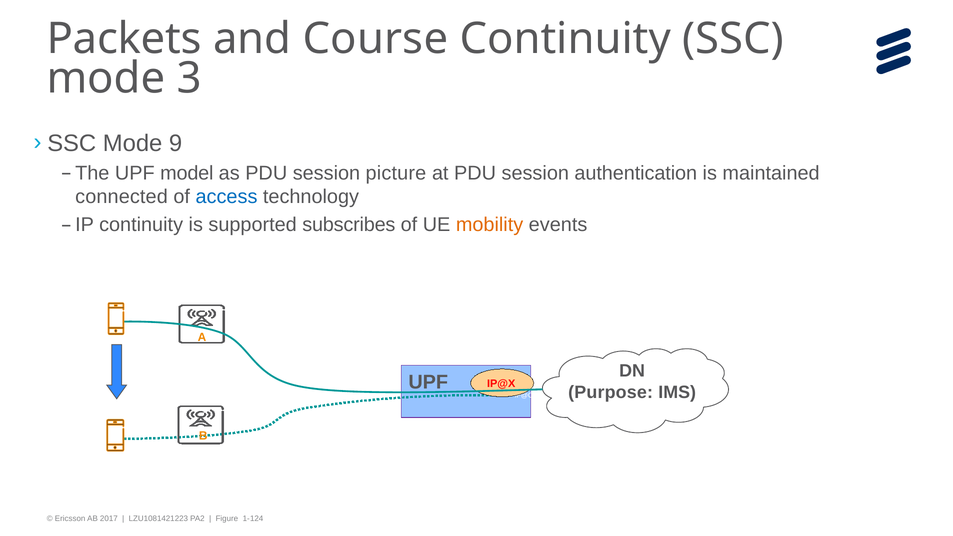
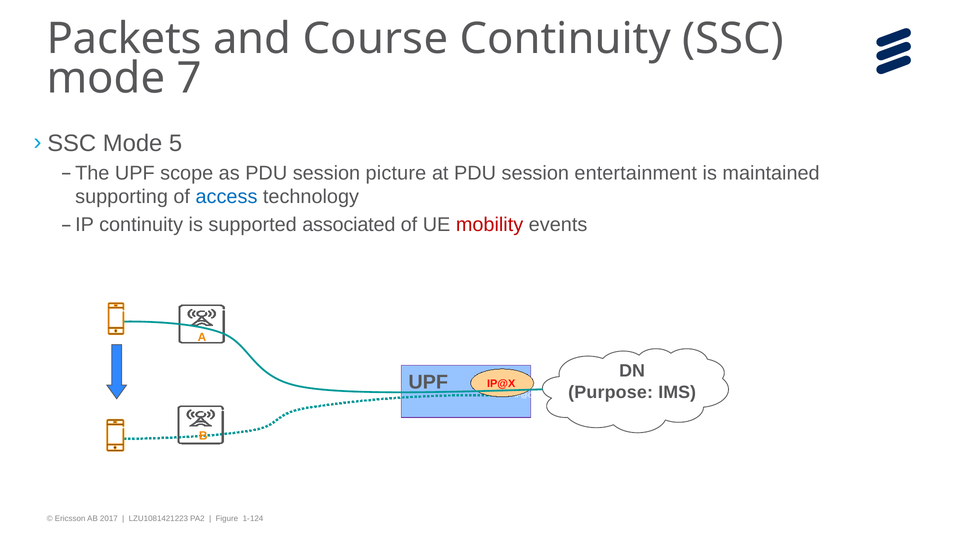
3: 3 -> 7 (189, 78)
9: 9 -> 5 (176, 143)
model: model -> scope (187, 173)
authentication: authentication -> entertainment (636, 173)
connected: connected -> supporting (122, 197)
subscribes: subscribes -> associated (349, 225)
mobility colour: orange -> red (490, 225)
